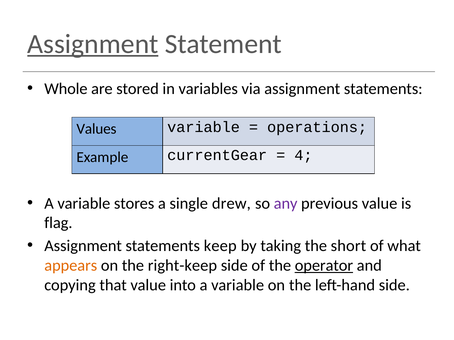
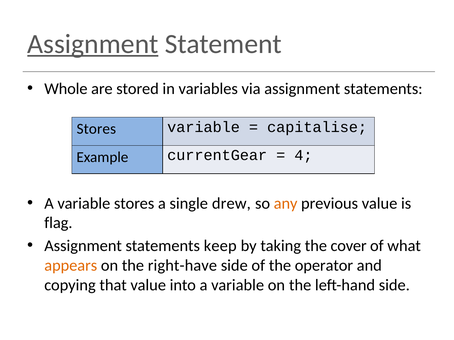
Values: Values -> Stores (96, 129)
operations: operations -> capitalise (317, 127)
any colour: purple -> orange (286, 204)
short: short -> cover (349, 246)
right-keep: right-keep -> right-have (182, 266)
operator underline: present -> none (324, 266)
